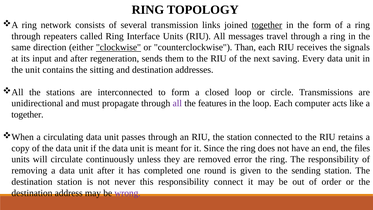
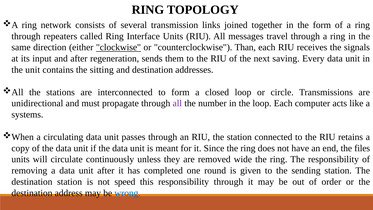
together underline: present -> none (267, 25)
features: features -> number (212, 103)
together: together -> systems (27, 115)
error: error -> wide (243, 159)
never: never -> speed (125, 182)
responsibility connect: connect -> through (228, 182)
wrong colour: purple -> blue (128, 193)
